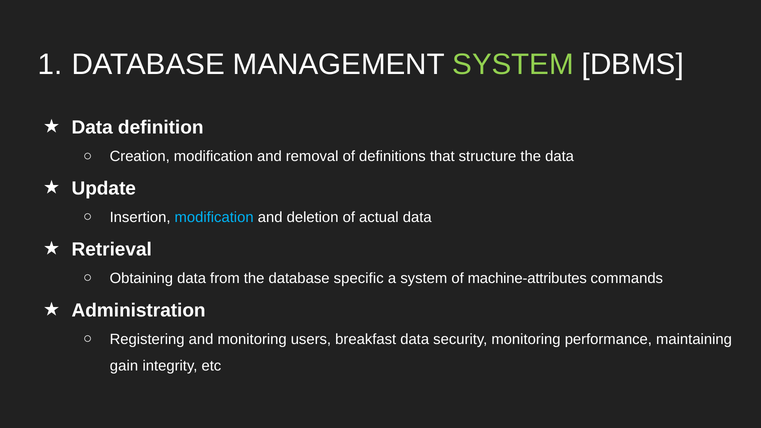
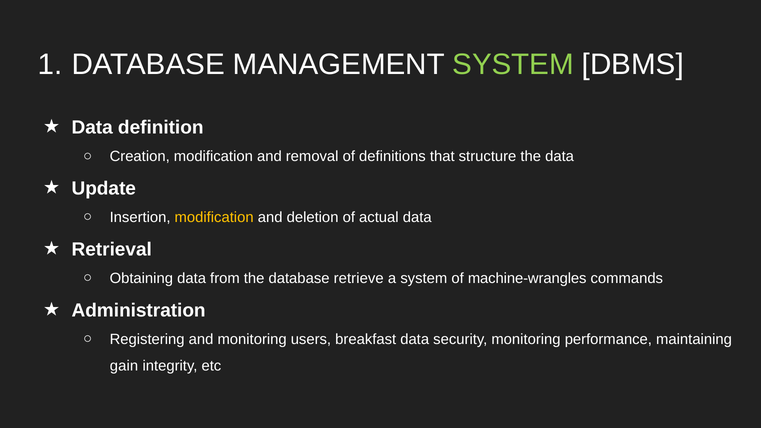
modification colour: light blue -> yellow (214, 217)
specific: specific -> retrieve (359, 278)
machine-attributes: machine-attributes -> machine-wrangles (527, 278)
